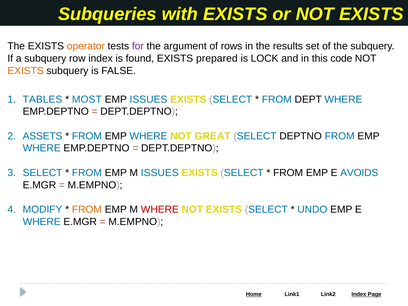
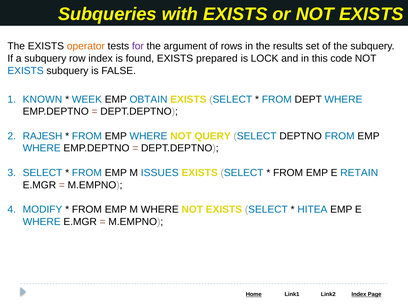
EXISTS colour: orange -> blue (26, 71)
TABLES: TABLES -> KNOWN (42, 99)
MOST: MOST -> WEEK (87, 99)
EMP ISSUES: ISSUES -> OBTAIN (148, 99)
ASSETS: ASSETS -> RAJESH (43, 136)
GREAT: GREAT -> QUERY (213, 136)
AVOIDS: AVOIDS -> RETAIN (359, 173)
FROM colour: orange -> black (87, 209)
WHERE colour: red -> black (160, 209)
UNDO: UNDO -> HITEA (312, 209)
